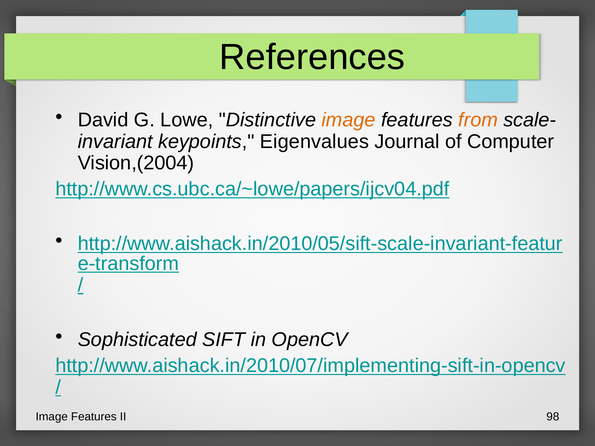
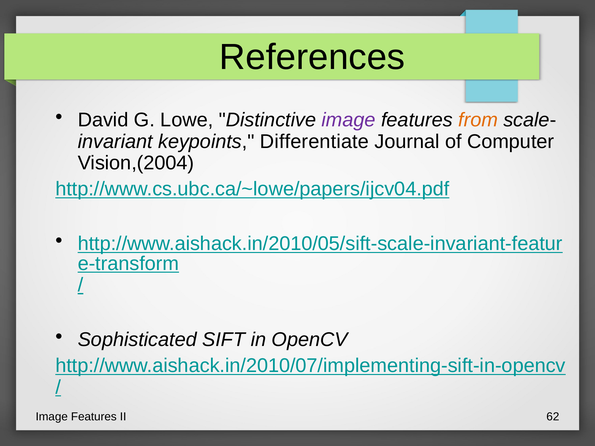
image colour: orange -> purple (349, 120)
Eigenvalues: Eigenvalues -> Differentiate (314, 142)
98: 98 -> 62 (553, 417)
